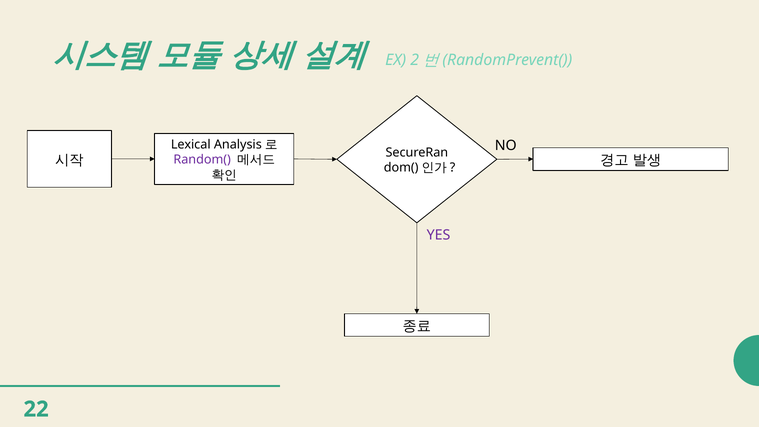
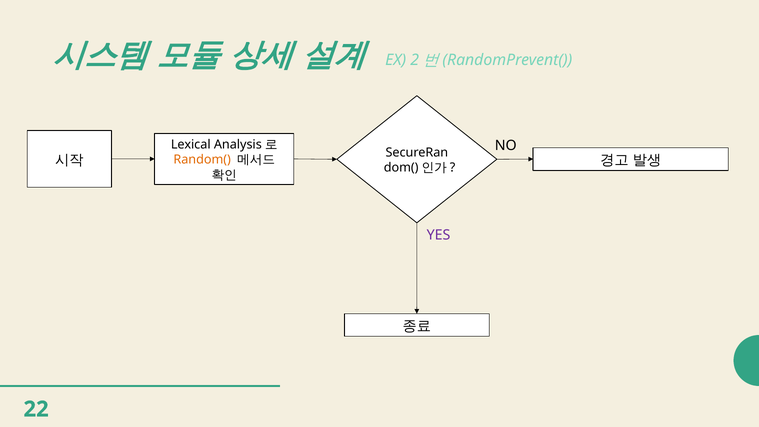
Random( colour: purple -> orange (202, 160)
